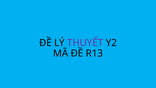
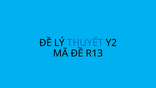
THUYẾT colour: purple -> blue (85, 43)
